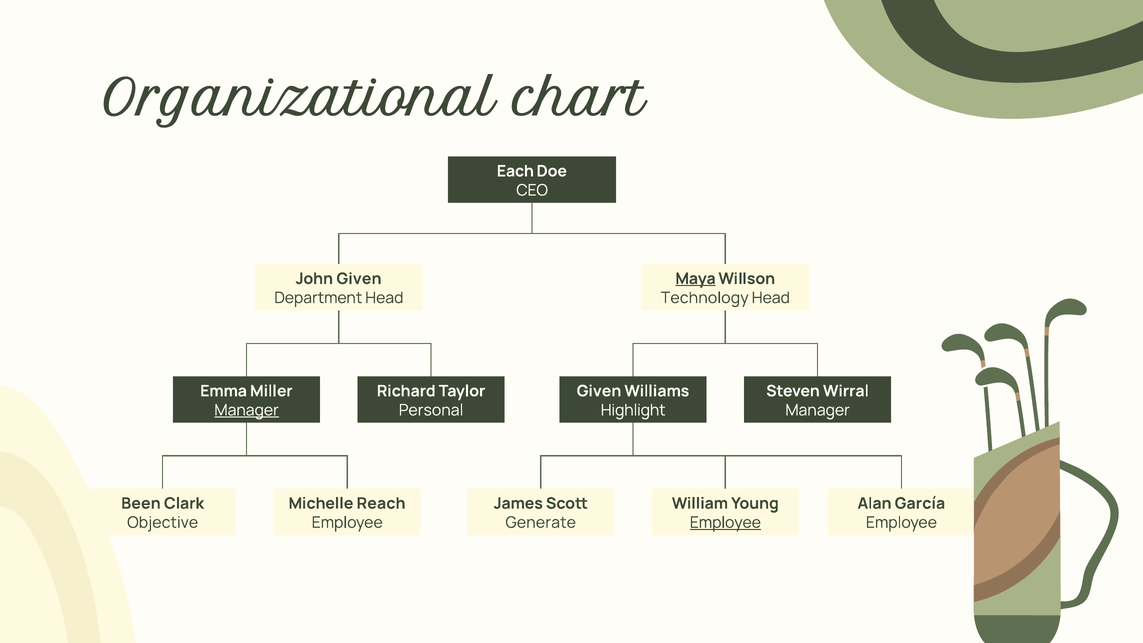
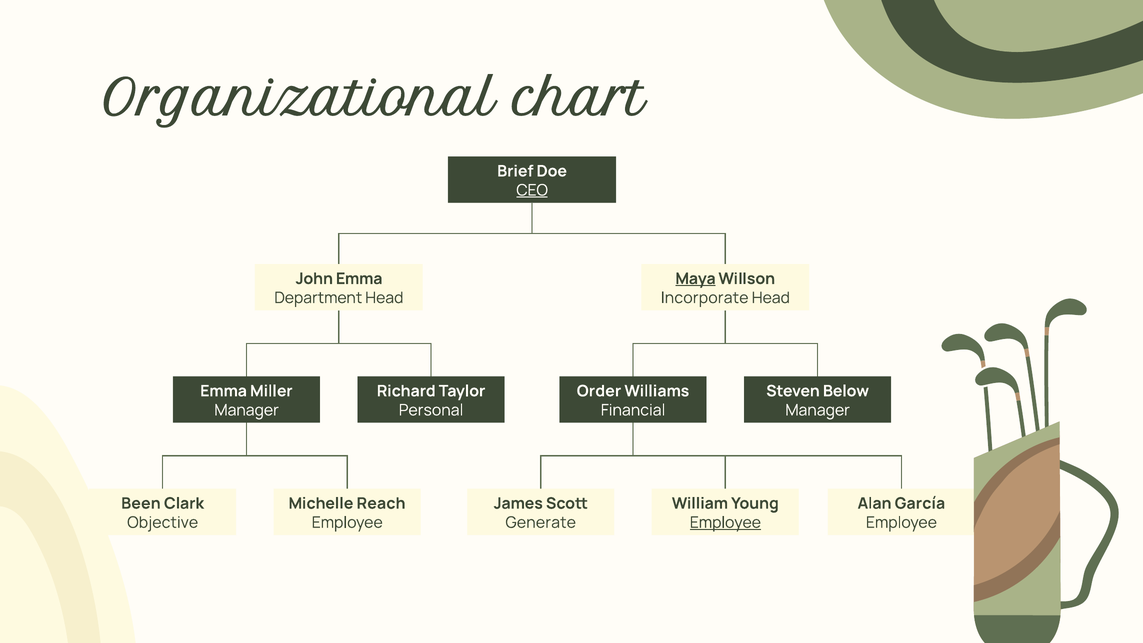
Each: Each -> Brief (515, 171)
CEO underline: none -> present (532, 190)
John Given: Given -> Emma (359, 279)
Technology: Technology -> Incorporate (705, 298)
Given: Given -> Order (599, 391)
Wirral: Wirral -> Below (846, 391)
Manager underline: present -> none (247, 410)
Highlight: Highlight -> Financial (633, 410)
